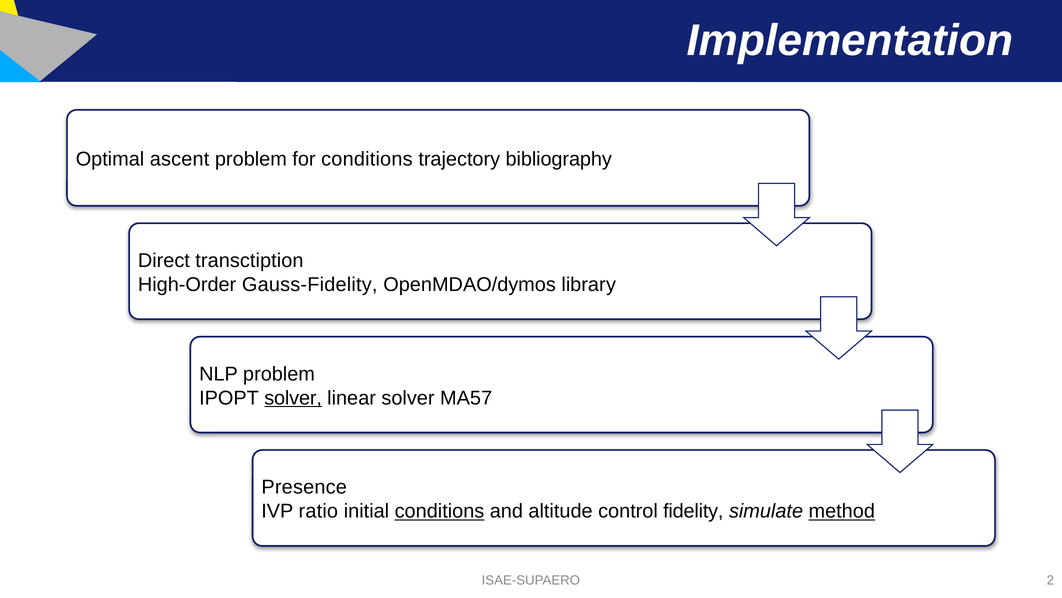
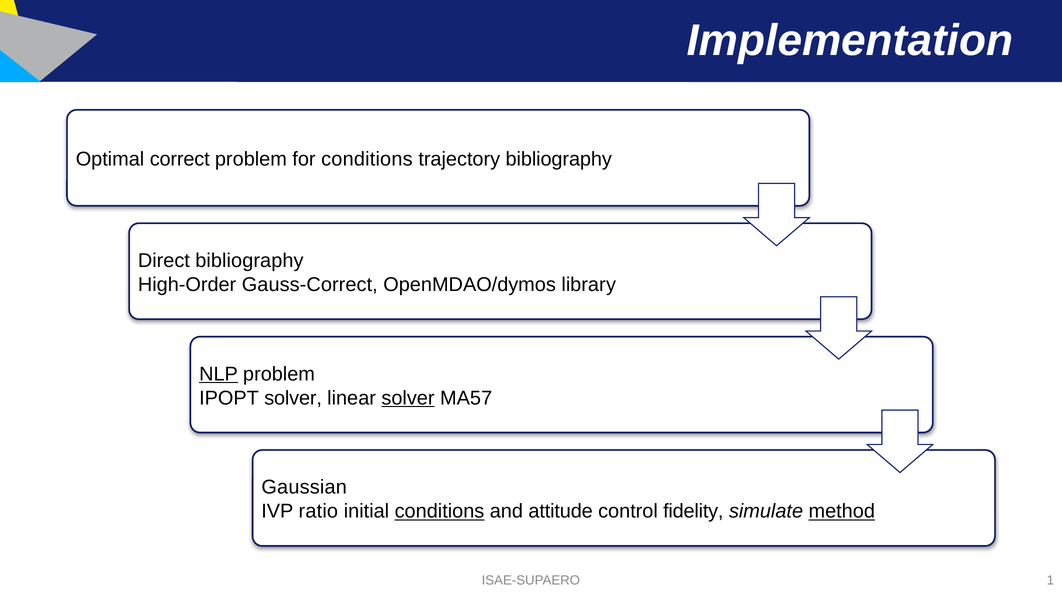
ascent: ascent -> correct (180, 159)
Direct transctiption: transctiption -> bibliography (249, 260)
Gauss-Fidelity: Gauss-Fidelity -> Gauss-Correct (310, 284)
NLP underline: none -> present (219, 374)
solver underline: present -> none (293, 398)
solver underline: none -> present (408, 398)
Presence: Presence -> Gaussian (304, 487)
altitude: altitude -> attitude (561, 511)
2: 2 -> 1 (1050, 580)
